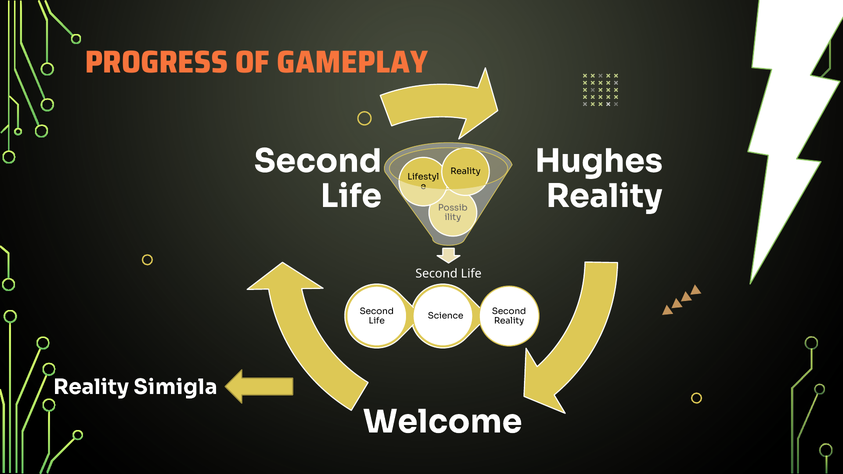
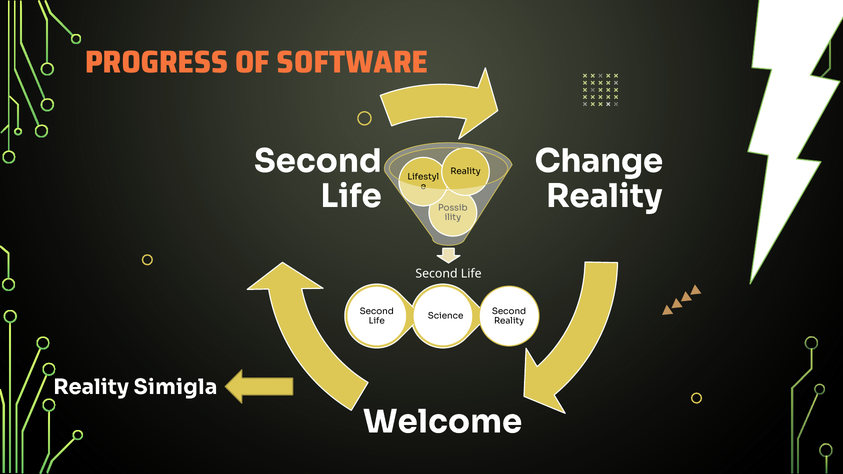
GAMEPLAY: GAMEPLAY -> SOFTWARE (353, 62)
Hughes: Hughes -> Change (599, 161)
